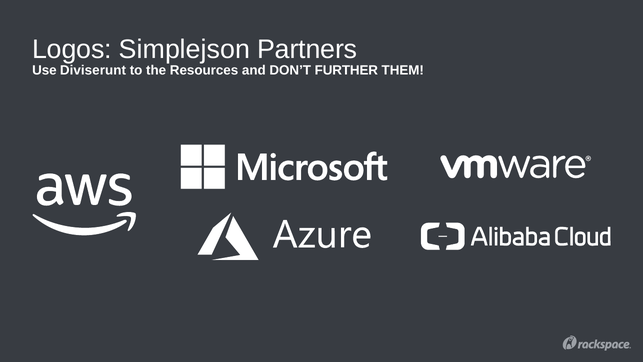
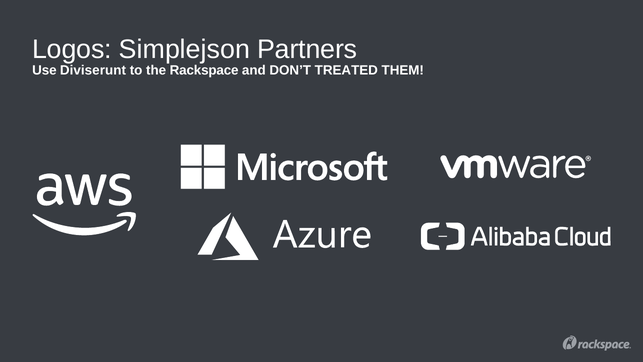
Resources: Resources -> Rackspace (204, 70)
FURTHER: FURTHER -> TREATED (346, 70)
